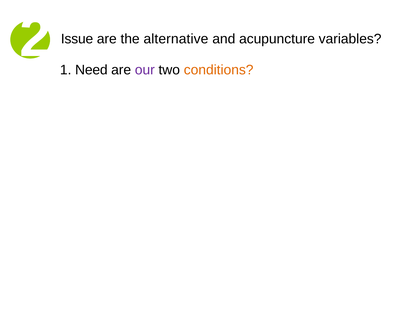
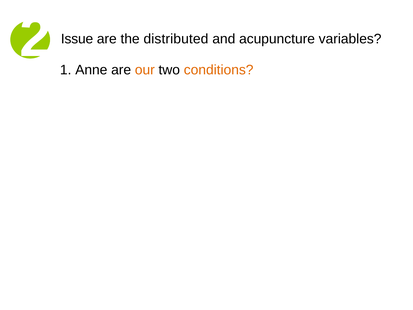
alternative: alternative -> distributed (176, 39)
Need: Need -> Anne (91, 70)
our colour: purple -> orange (145, 70)
